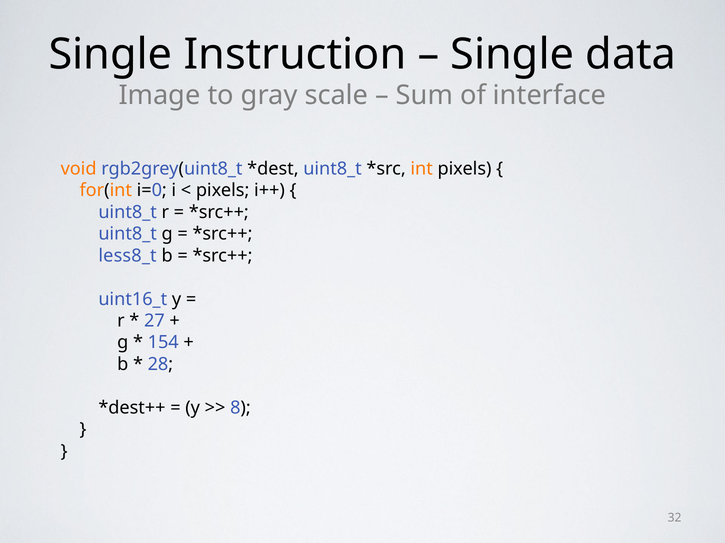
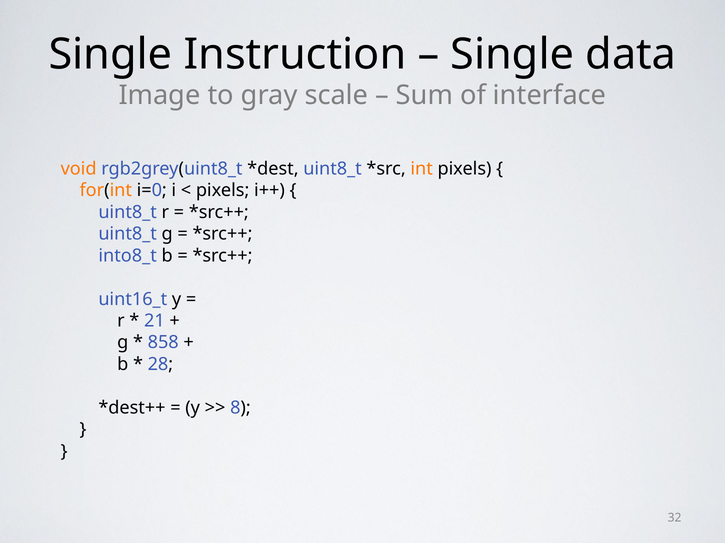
less8_t: less8_t -> into8_t (128, 256)
27: 27 -> 21 (154, 321)
154: 154 -> 858 (163, 343)
